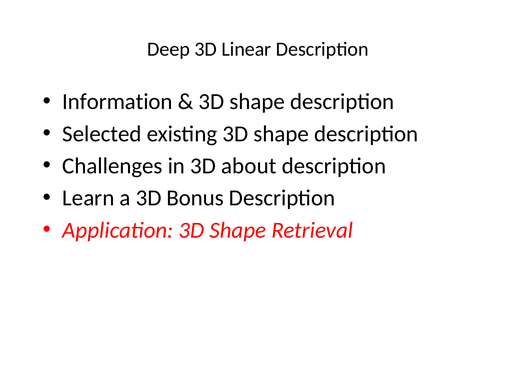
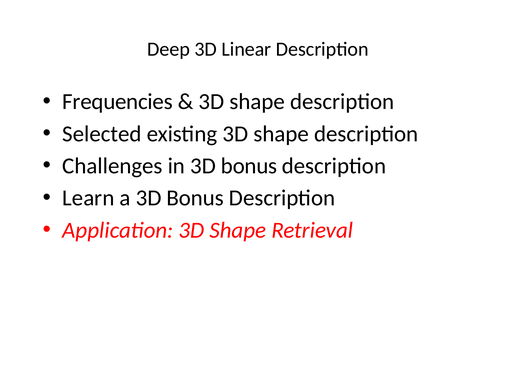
Information: Information -> Frequencies (118, 102)
in 3D about: about -> bonus (249, 166)
